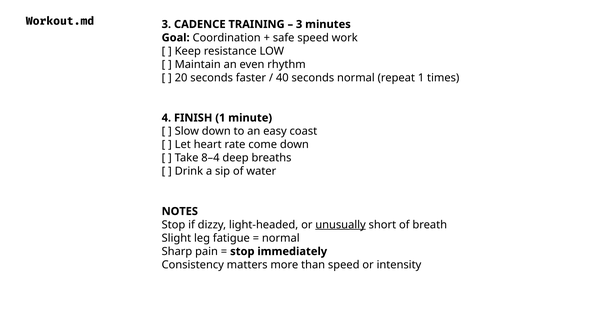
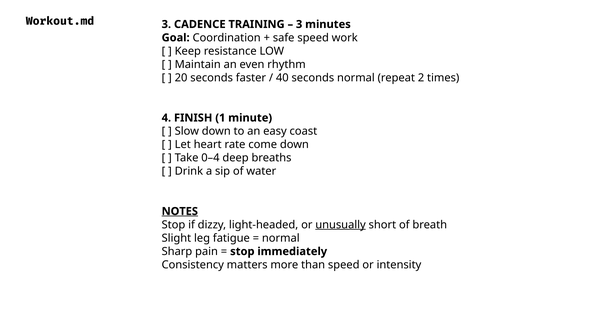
repeat 1: 1 -> 2 (421, 78)
8–4: 8–4 -> 0–4 (210, 158)
NOTES underline: none -> present (180, 211)
